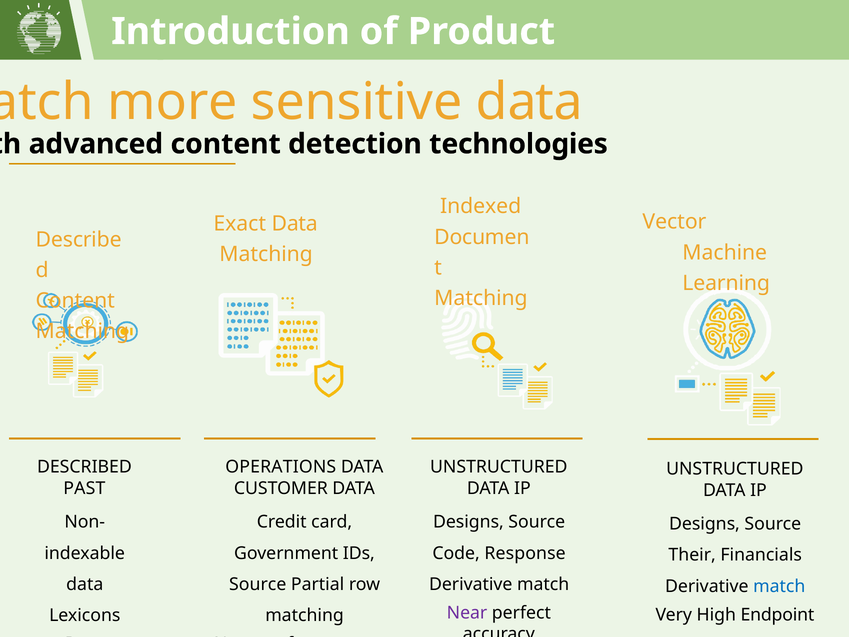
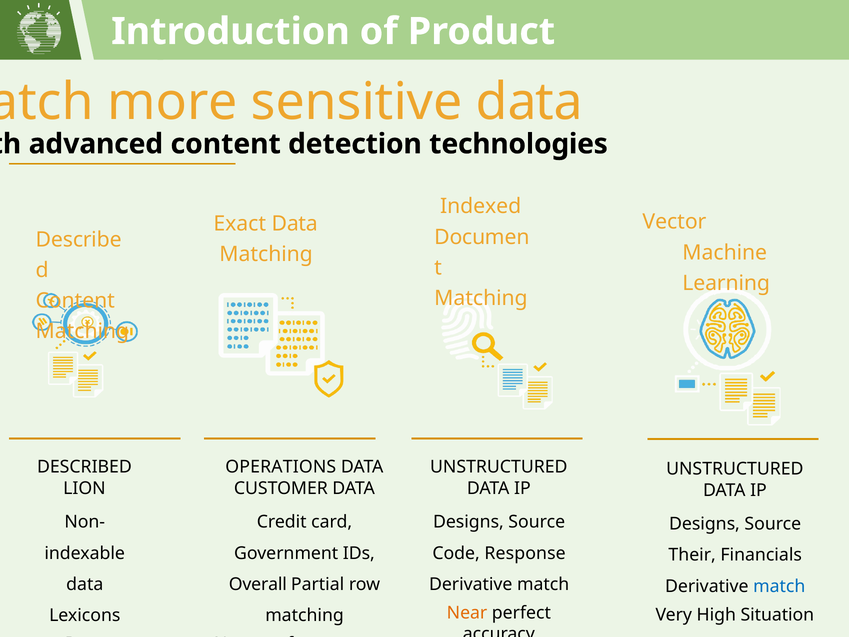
PAST: PAST -> LION (84, 488)
Source: Source -> Overall (258, 584)
Near colour: purple -> orange (467, 613)
Endpoint: Endpoint -> Situation (777, 614)
